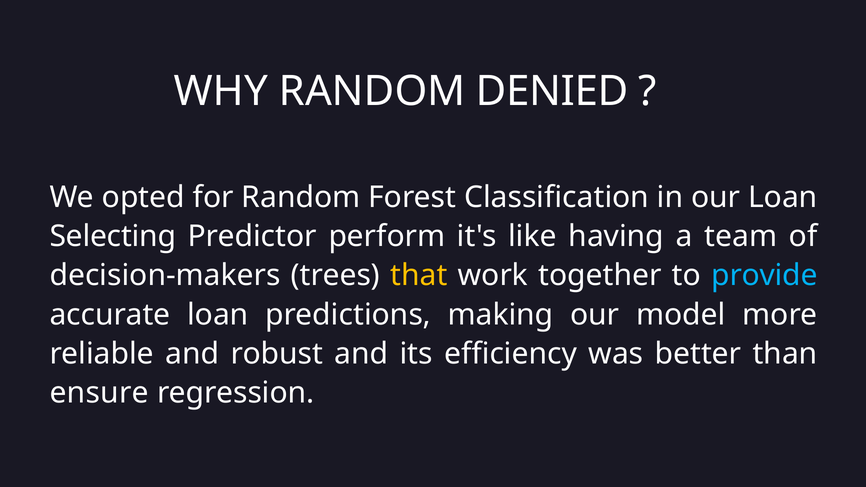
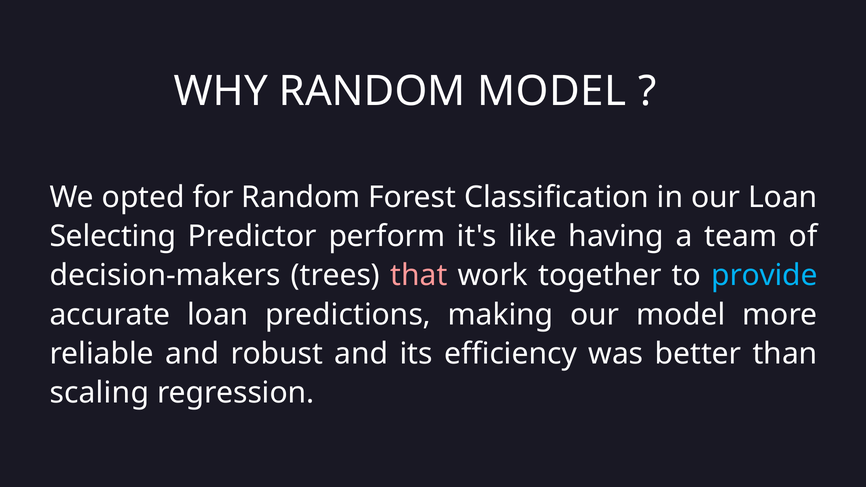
RANDOM DENIED: DENIED -> MODEL (552, 91)
that colour: yellow -> pink (419, 276)
ensure: ensure -> scaling (99, 393)
